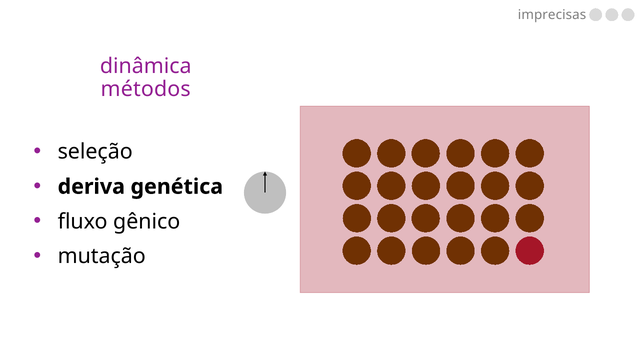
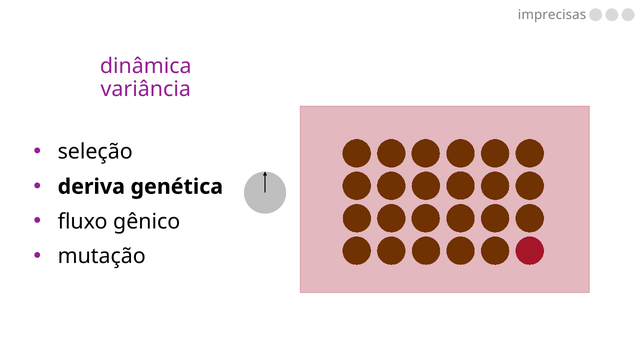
métodos: métodos -> variância (146, 89)
